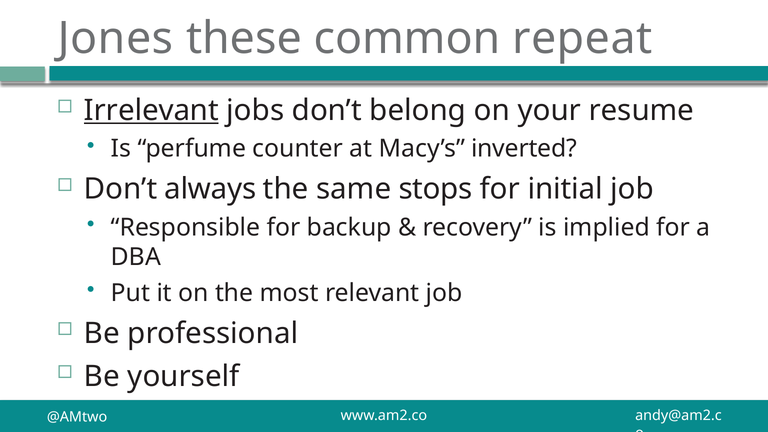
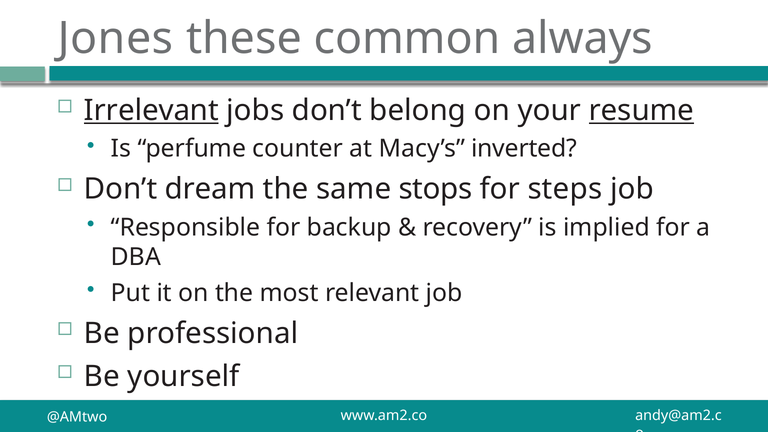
repeat: repeat -> always (583, 39)
resume underline: none -> present (641, 111)
always: always -> dream (210, 189)
initial: initial -> steps (565, 189)
